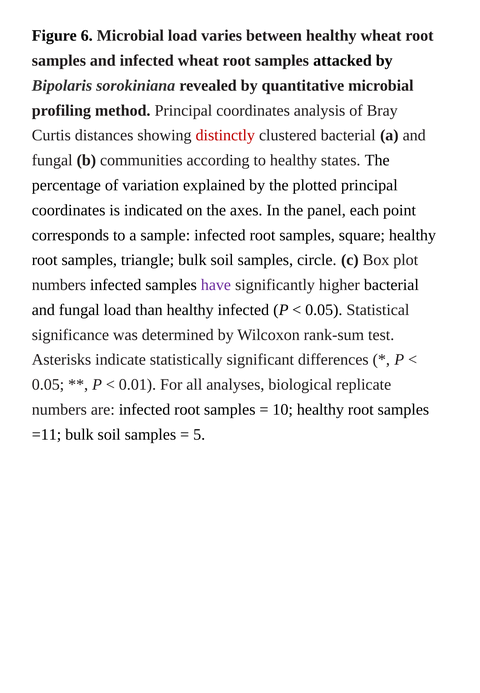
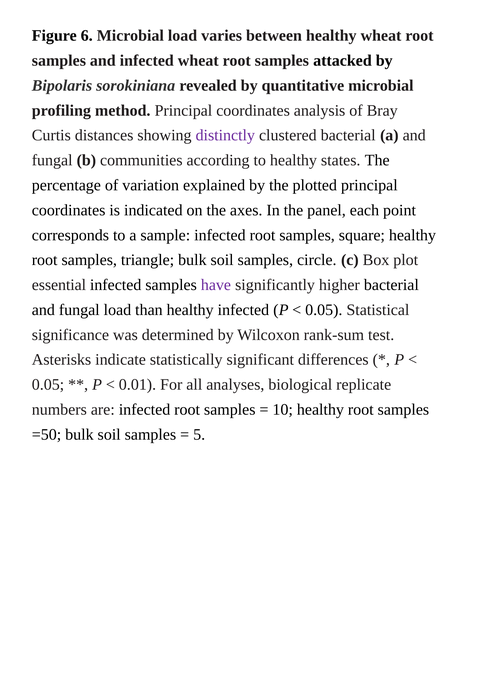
distinctly colour: red -> purple (225, 135)
numbers: numbers -> essential (59, 285)
=11: =11 -> =50 (47, 435)
